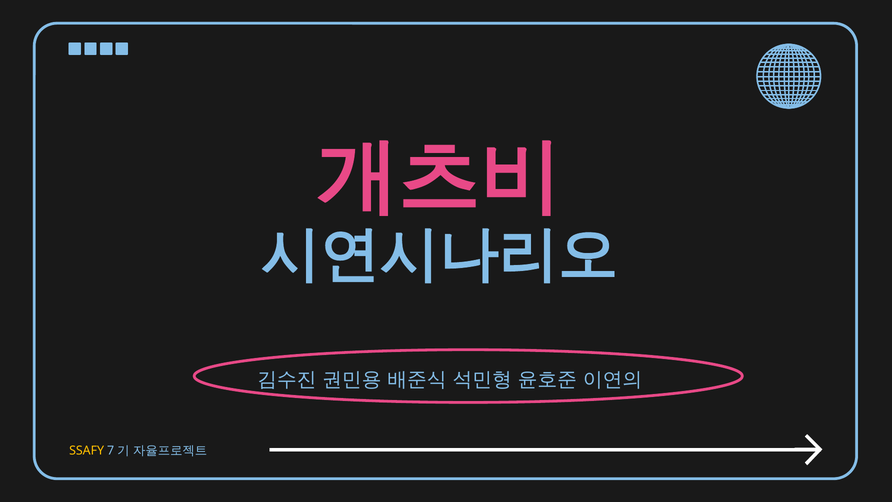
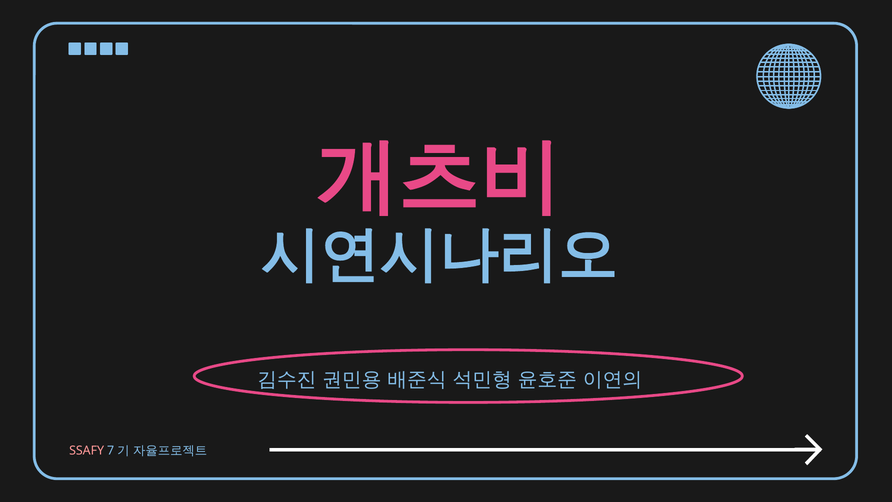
SSAFY colour: yellow -> pink (87, 450)
